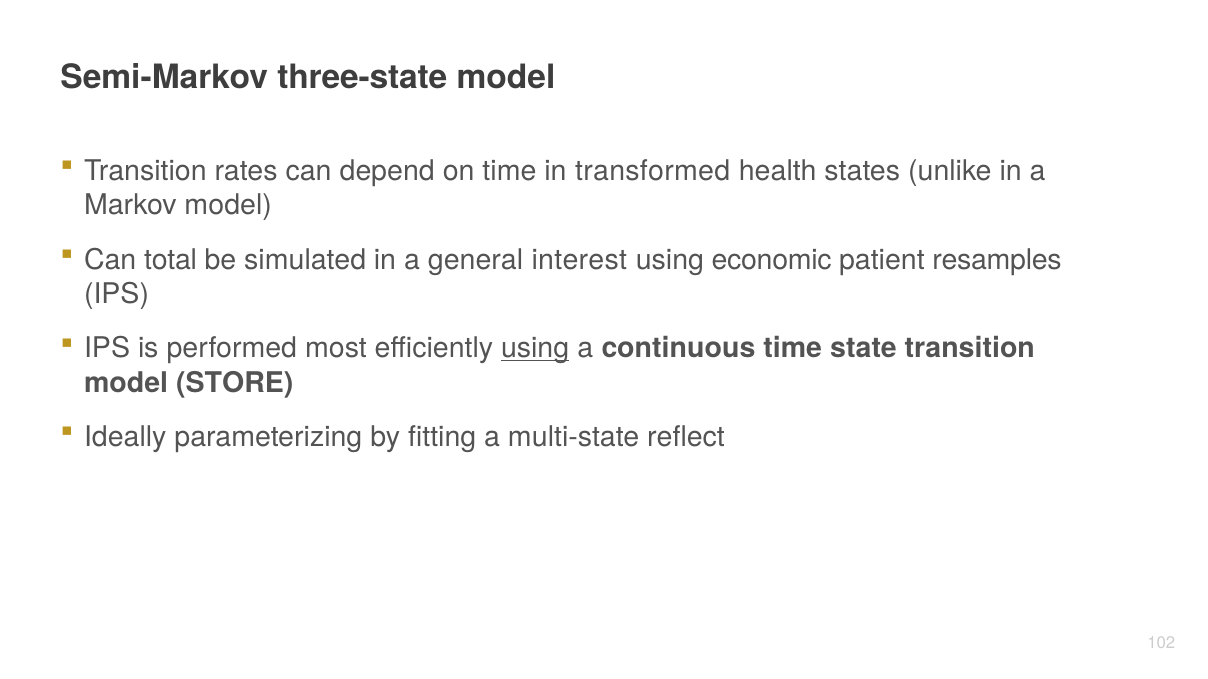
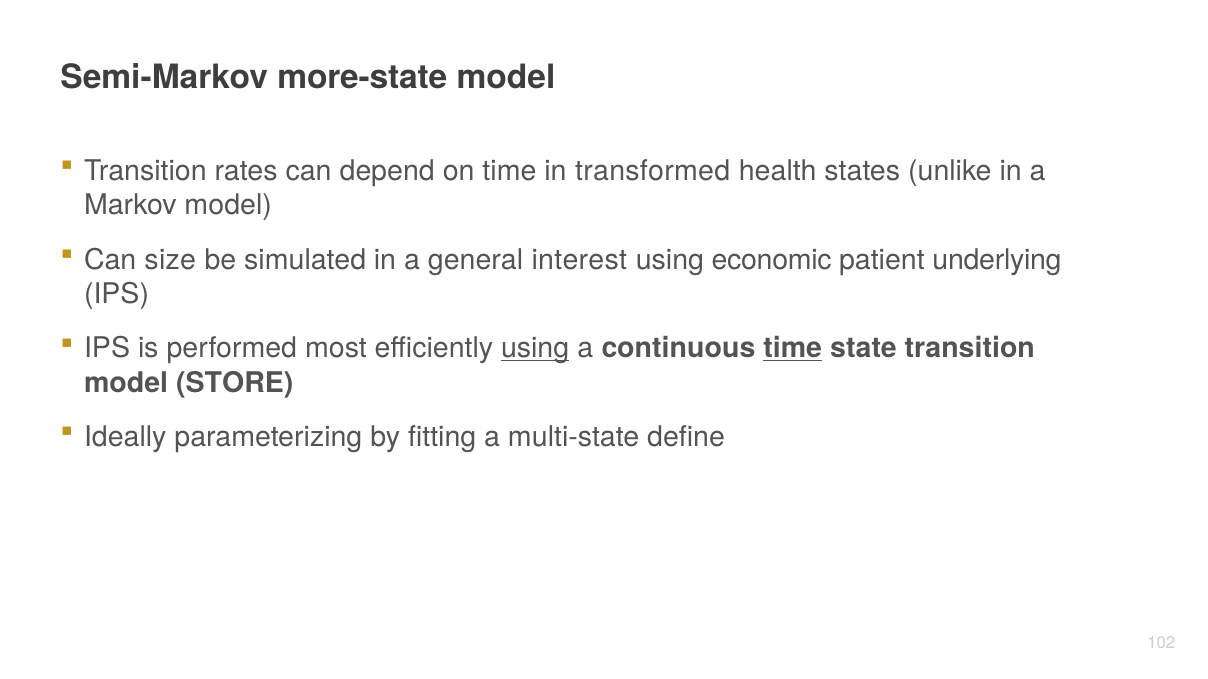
three-state: three-state -> more-state (362, 78)
total: total -> size (170, 260)
resamples: resamples -> underlying (997, 260)
time underline: none -> present (793, 349)
reflect: reflect -> define (686, 437)
